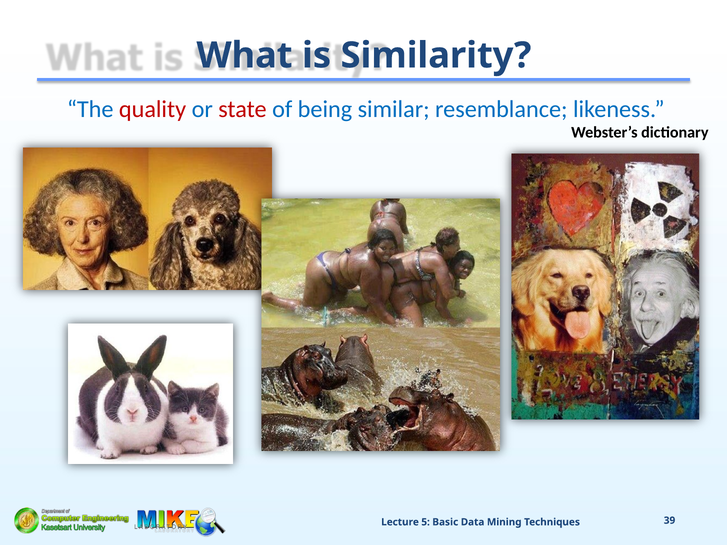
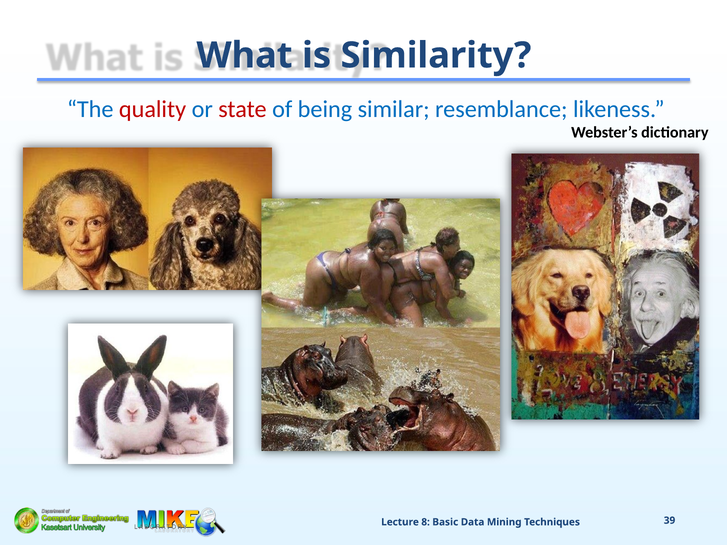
5: 5 -> 8 (426, 522)
